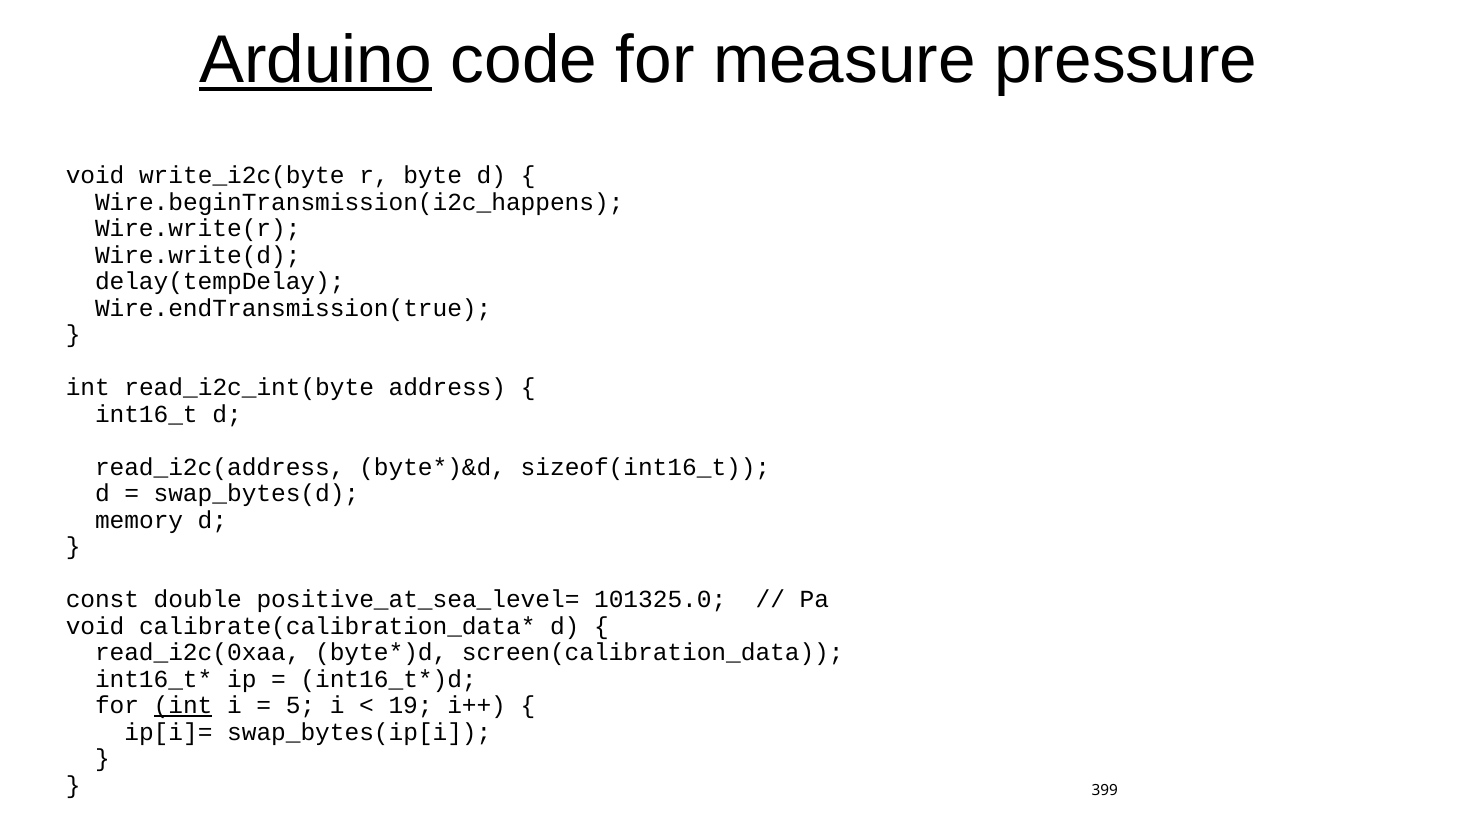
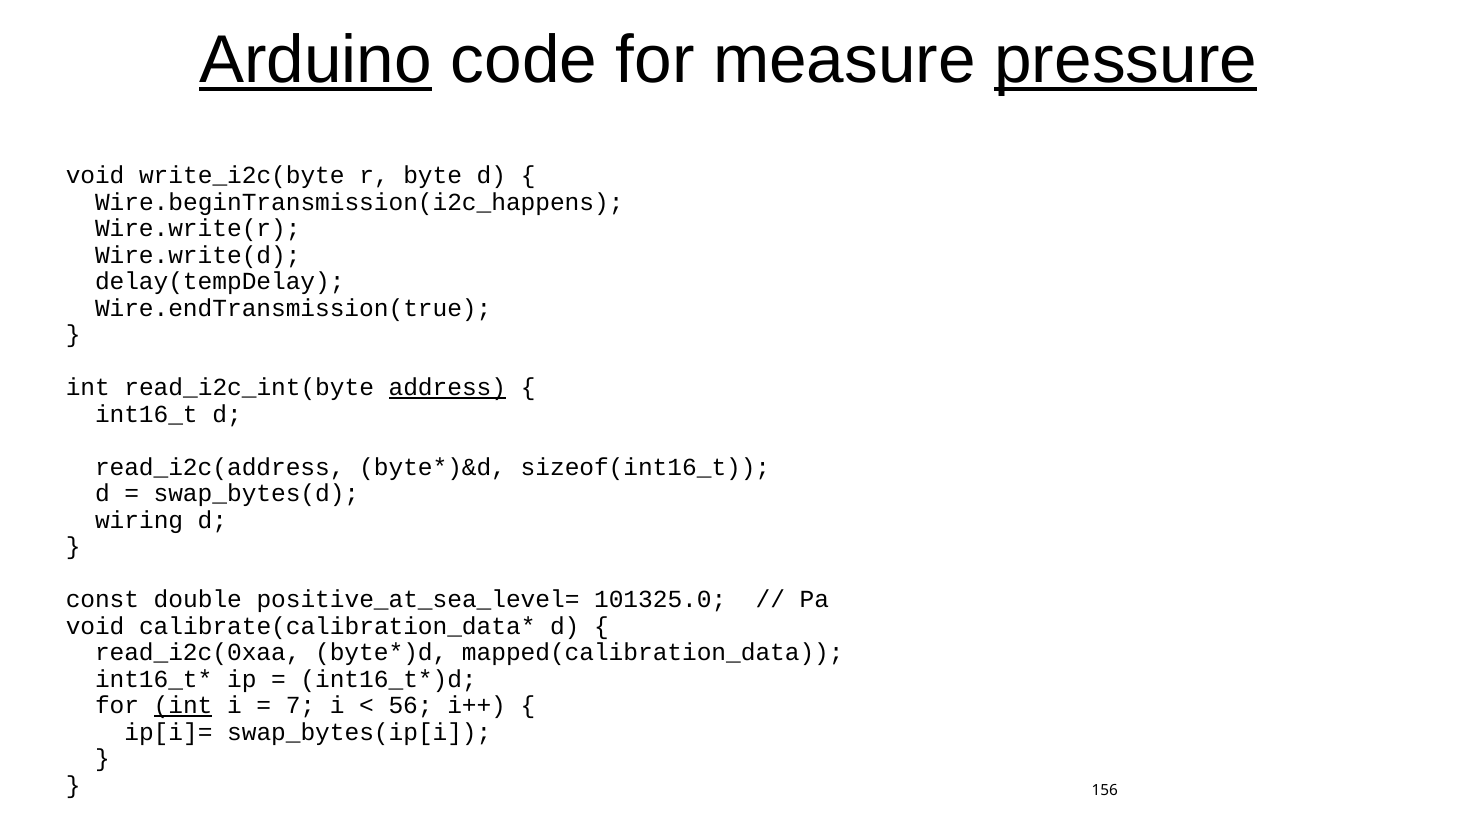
pressure underline: none -> present (1126, 60)
address underline: none -> present (447, 387)
memory: memory -> wiring (139, 520)
screen(calibration_data: screen(calibration_data -> mapped(calibration_data (653, 652)
5: 5 -> 7 (300, 705)
19: 19 -> 56 (411, 705)
399: 399 -> 156 (1105, 790)
